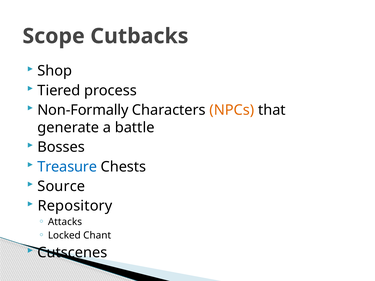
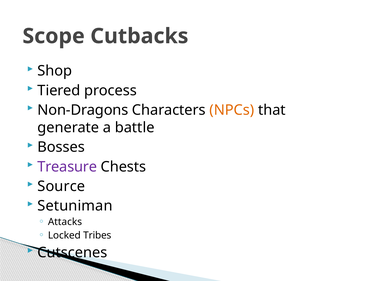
Non-Formally: Non-Formally -> Non-Dragons (83, 110)
Treasure colour: blue -> purple (67, 167)
Repository: Repository -> Setuniman (75, 206)
Chant: Chant -> Tribes (97, 236)
